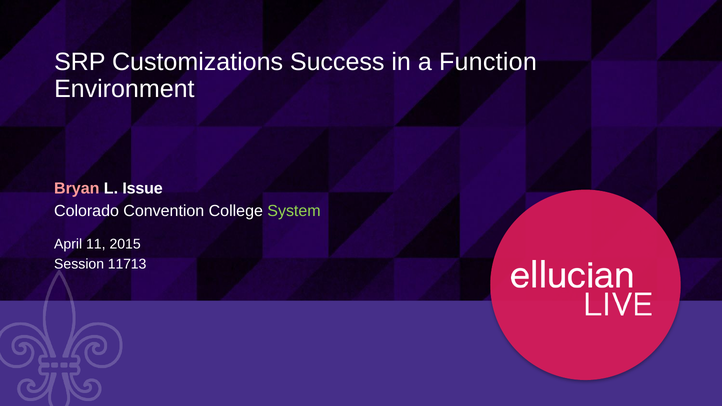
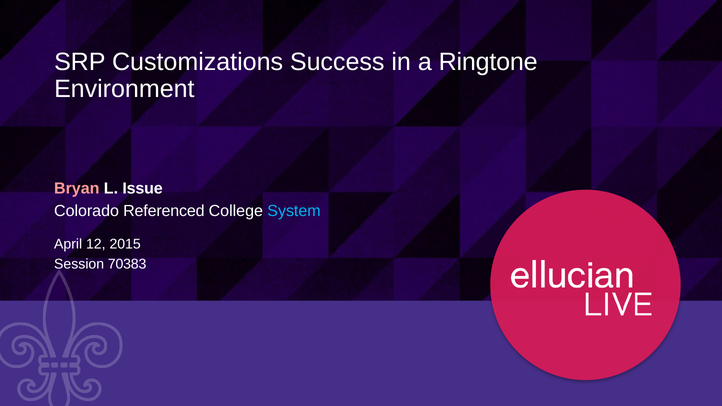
Function: Function -> Ringtone (488, 62)
Convention: Convention -> Referenced (164, 211)
System colour: light green -> light blue (294, 211)
11: 11 -> 12 (96, 244)
11713: 11713 -> 70383 (127, 264)
